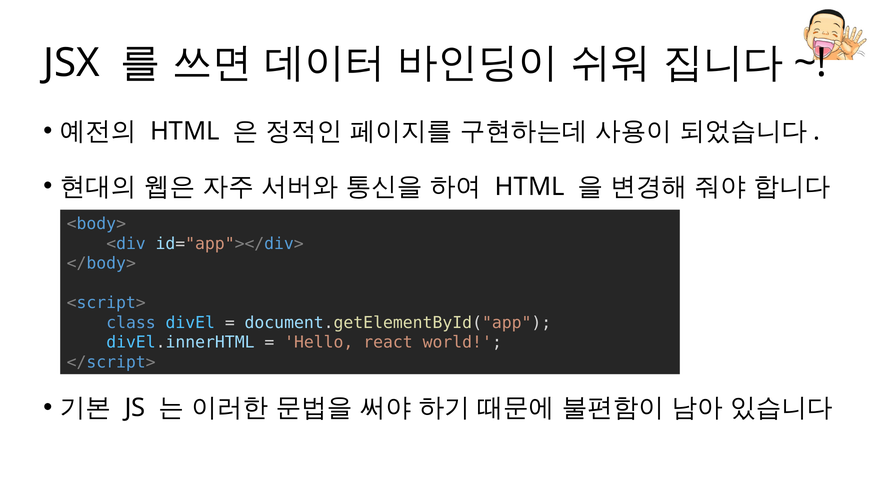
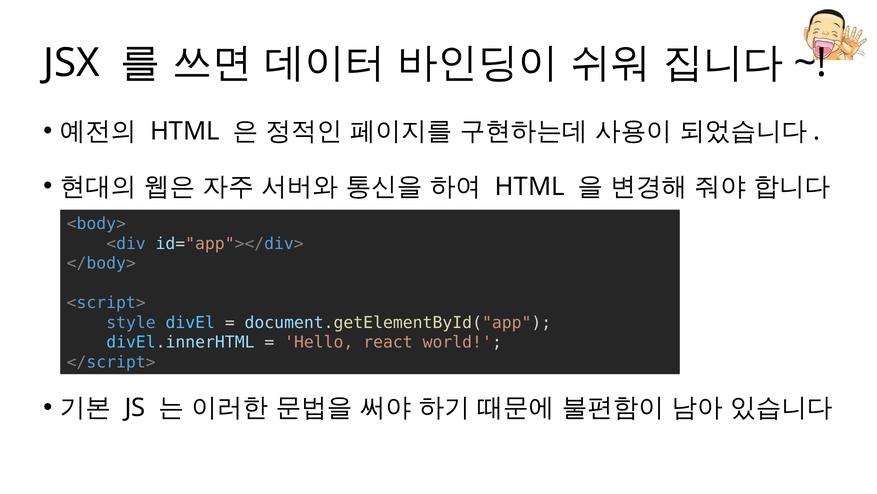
class: class -> style (131, 322)
